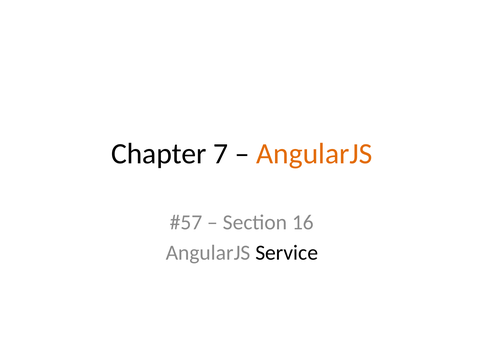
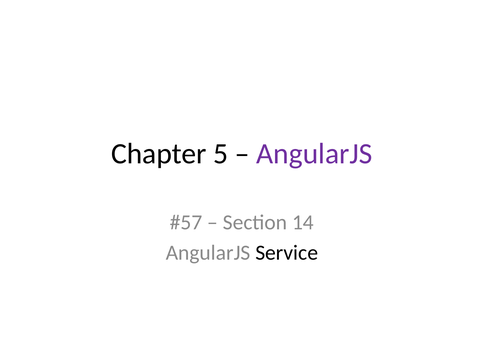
7: 7 -> 5 (221, 154)
AngularJS colour: orange -> purple (314, 154)
16: 16 -> 14 (303, 223)
